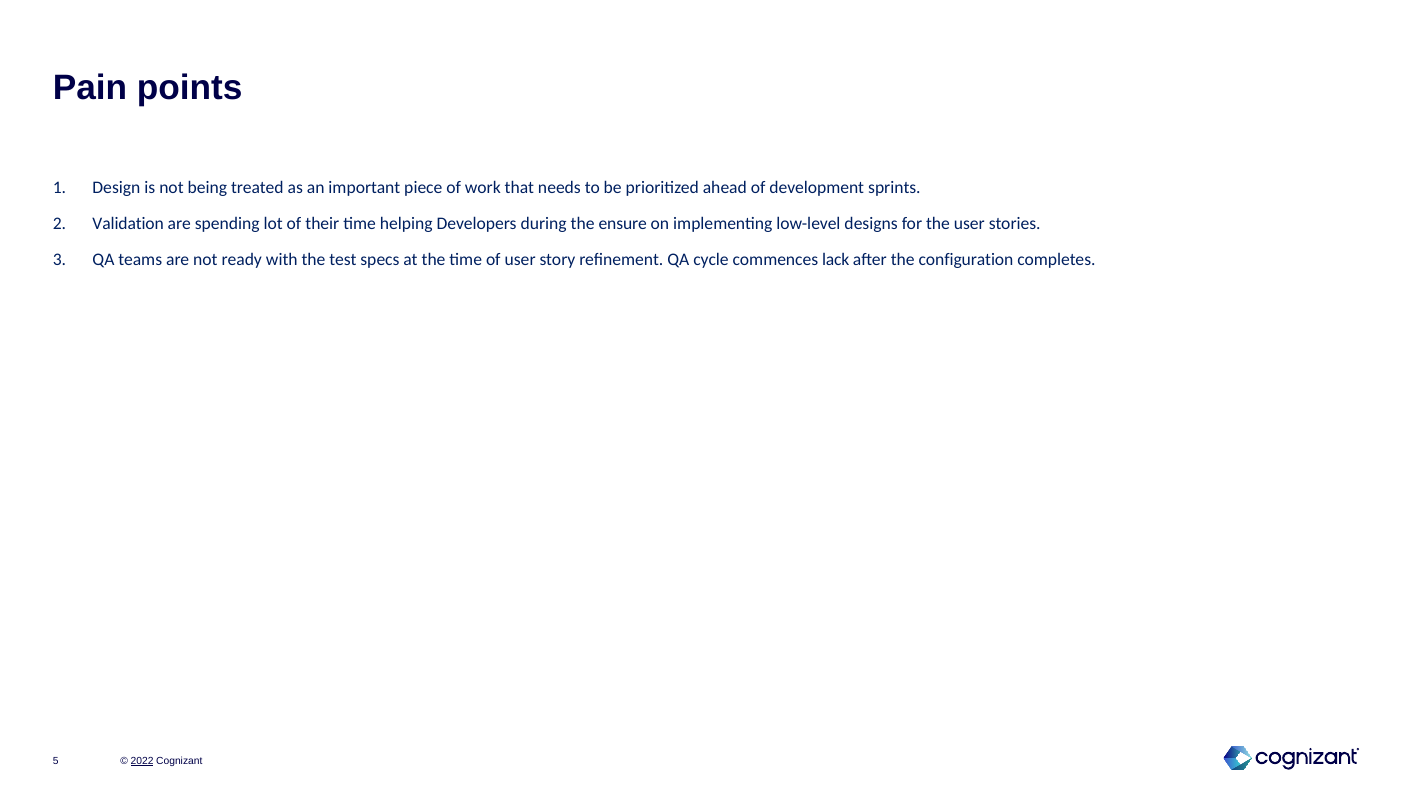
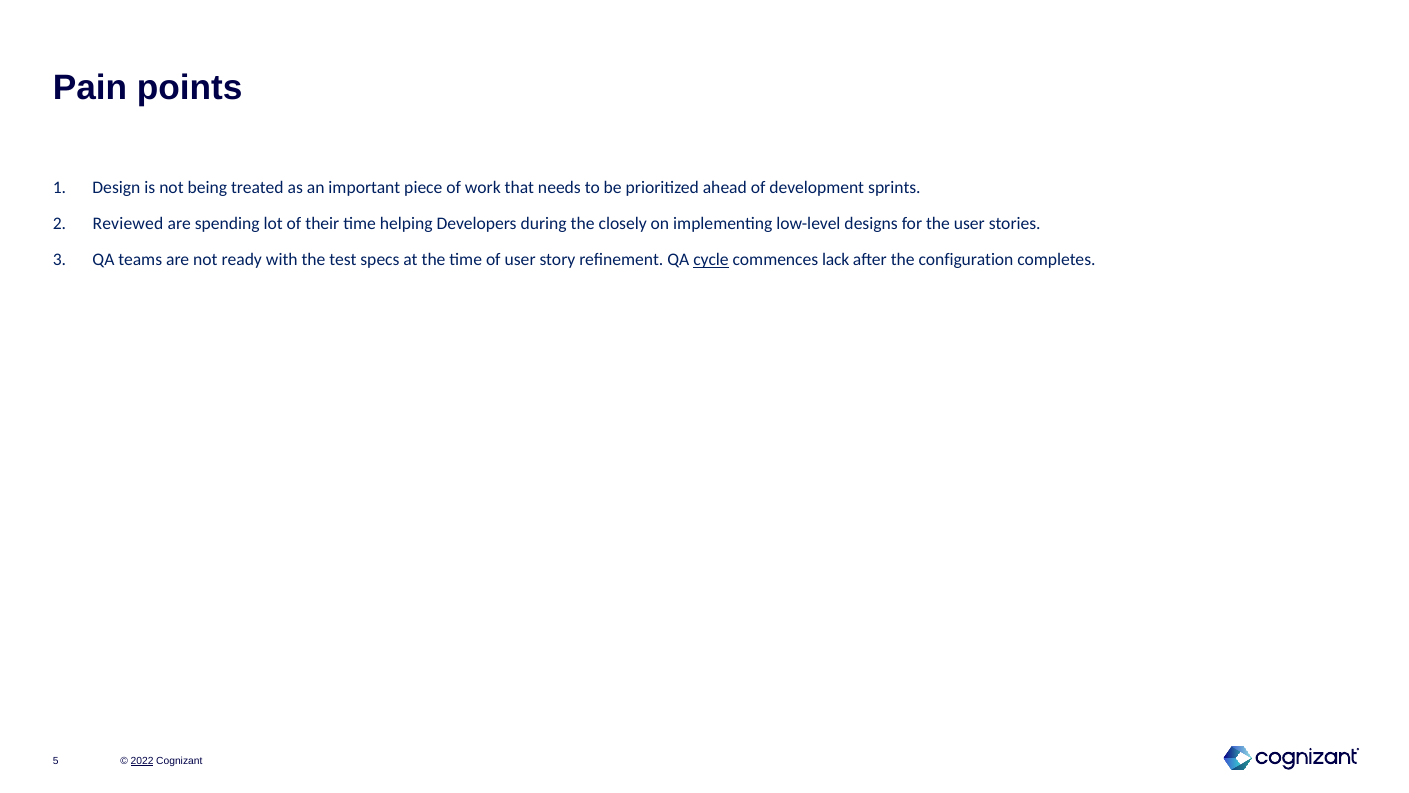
Validation: Validation -> Reviewed (128, 224)
ensure: ensure -> closely (623, 224)
cycle underline: none -> present (711, 260)
